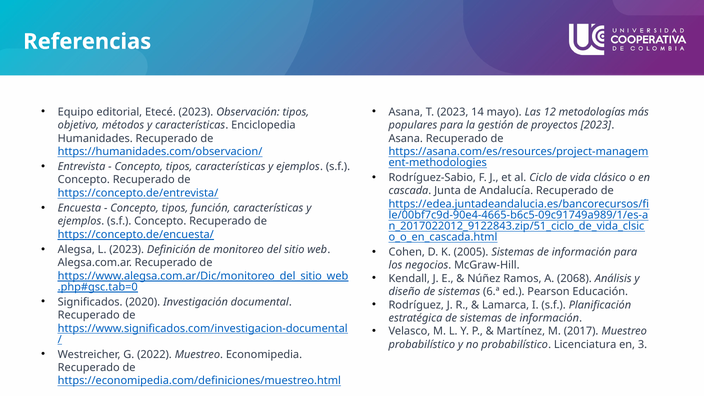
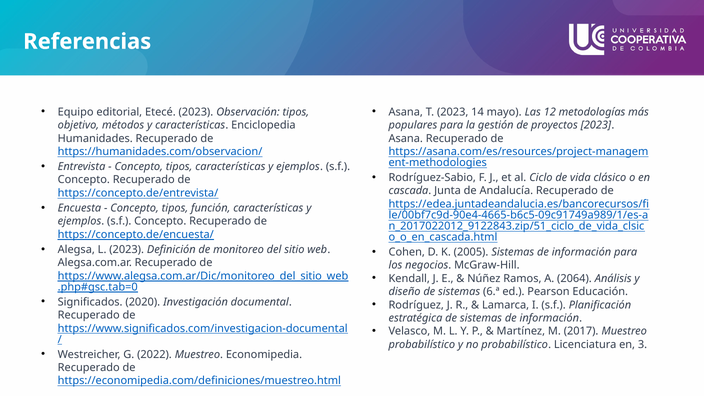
2068: 2068 -> 2064 (574, 278)
